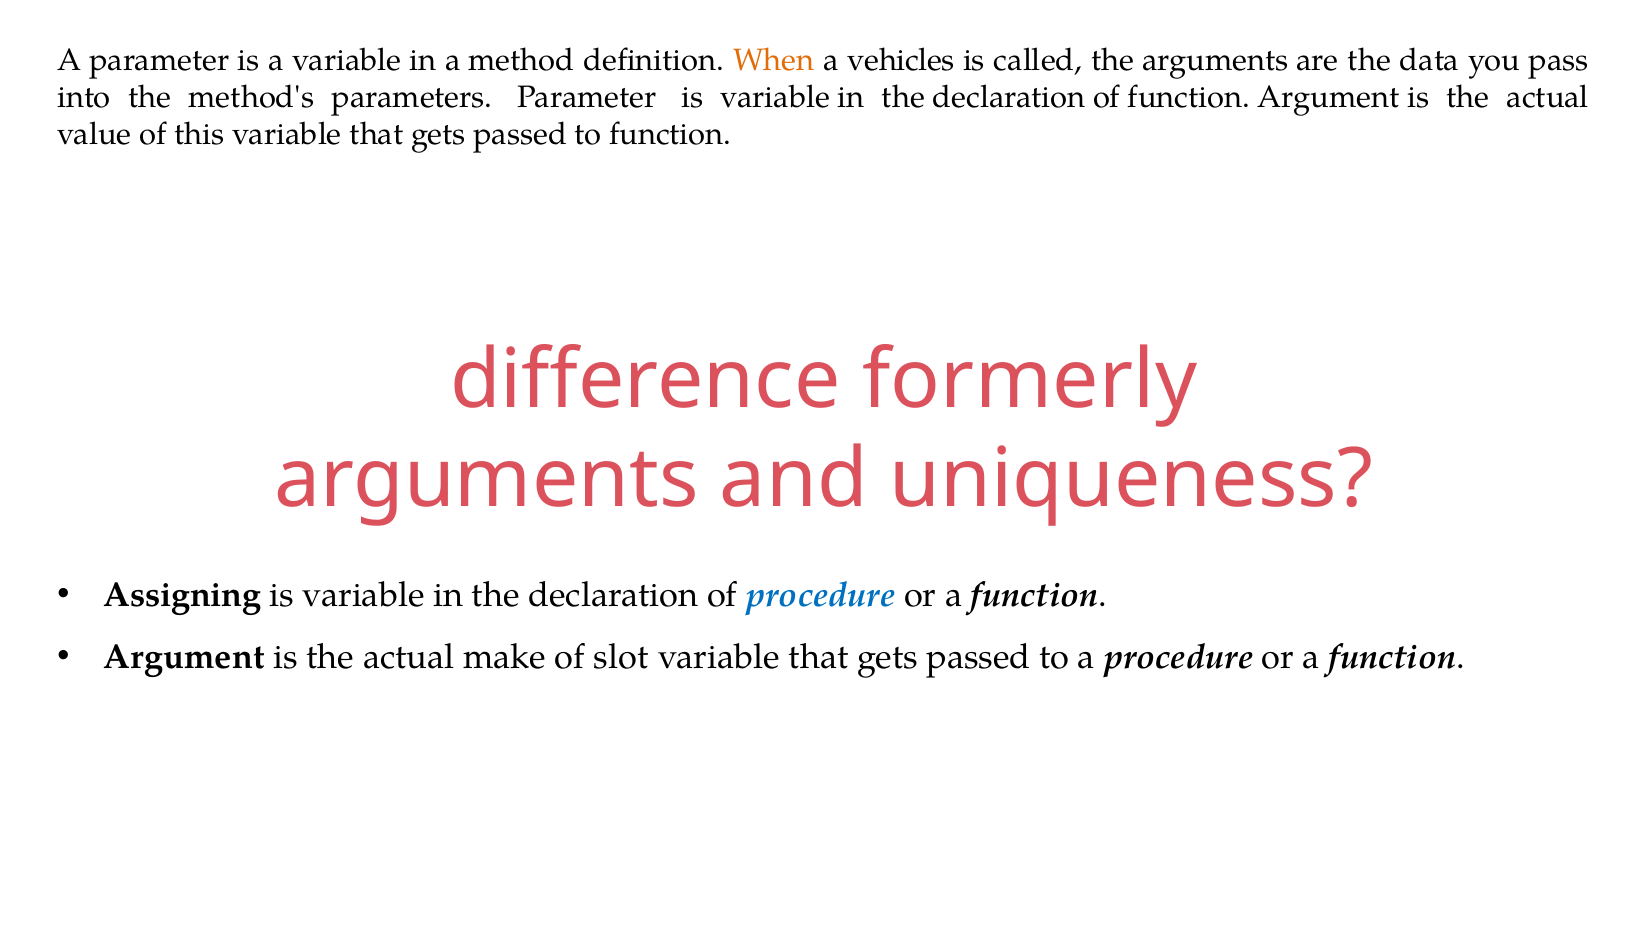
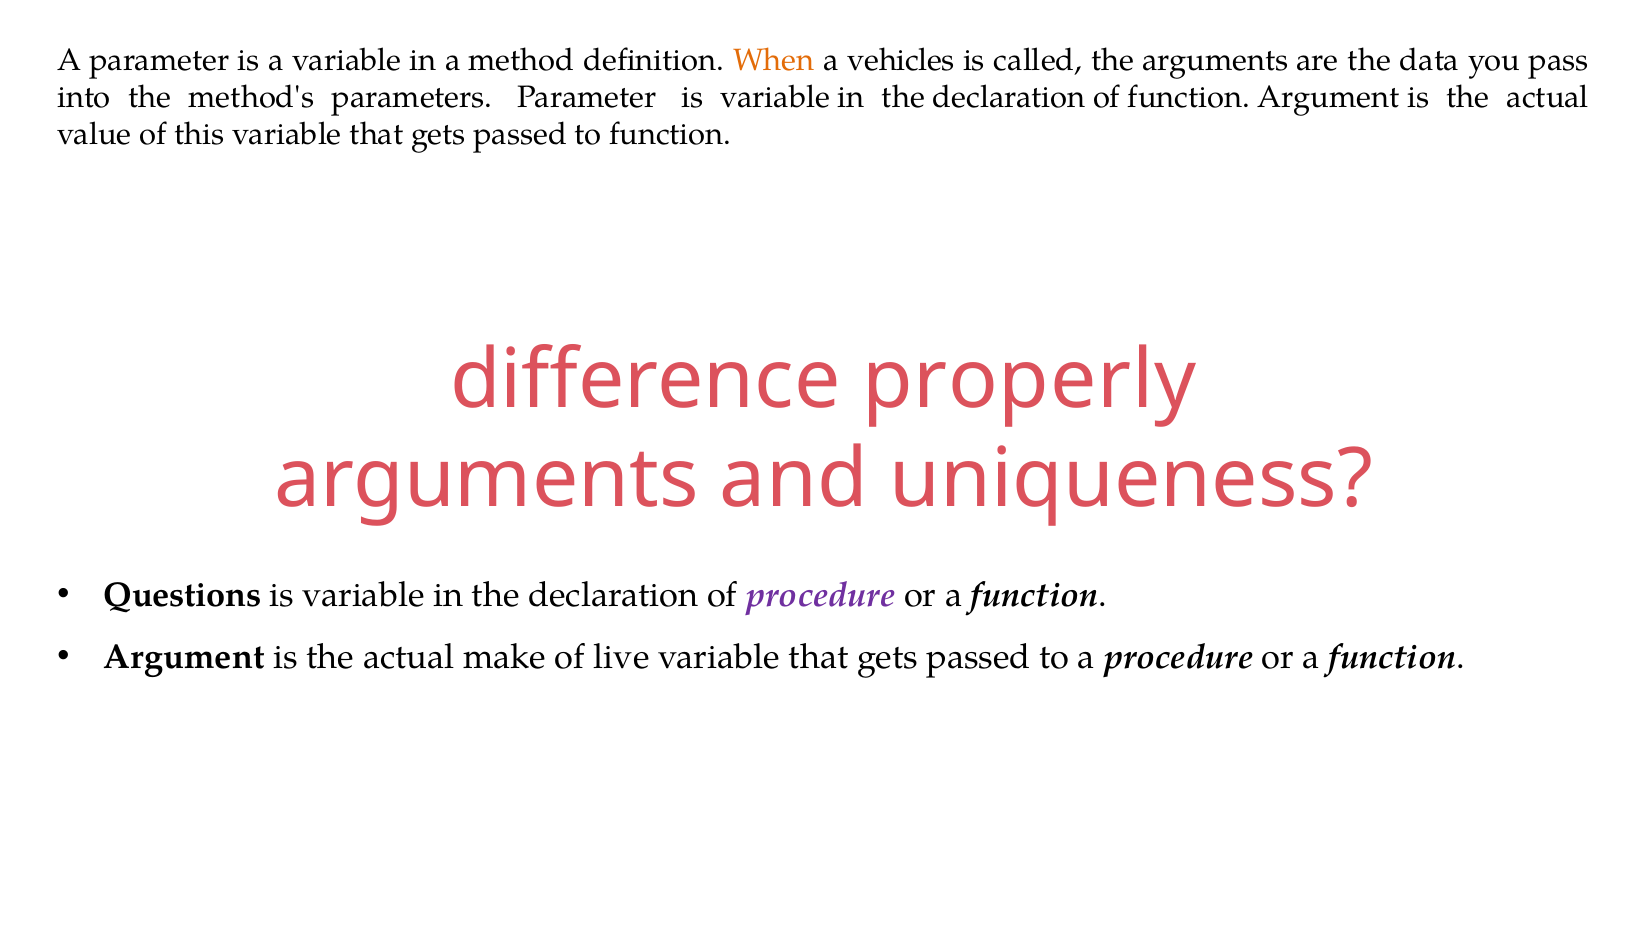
formerly: formerly -> properly (1029, 381)
Assigning: Assigning -> Questions (183, 596)
procedure colour: blue -> purple (821, 596)
slot: slot -> live (621, 657)
